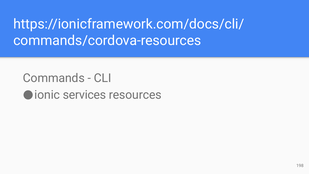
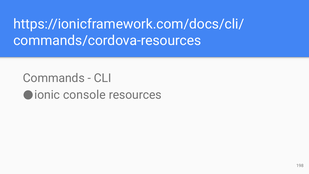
services: services -> console (84, 95)
